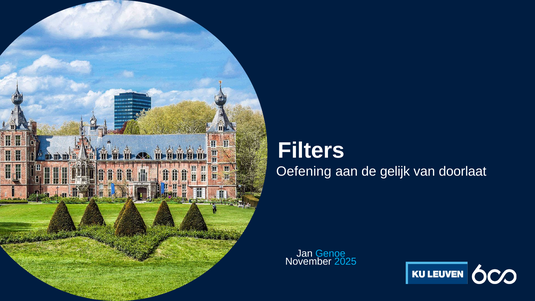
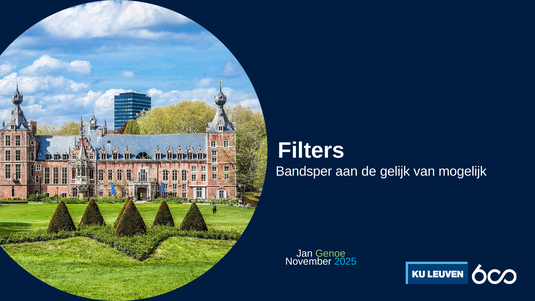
Oefening: Oefening -> Bandsper (304, 171)
doorlaat: doorlaat -> mogelijk (463, 171)
Genoe colour: light blue -> light green (330, 253)
